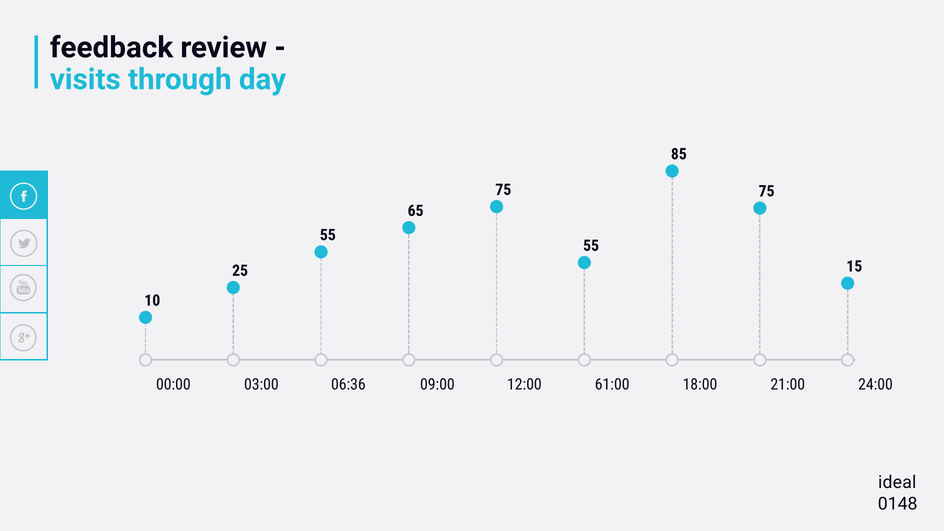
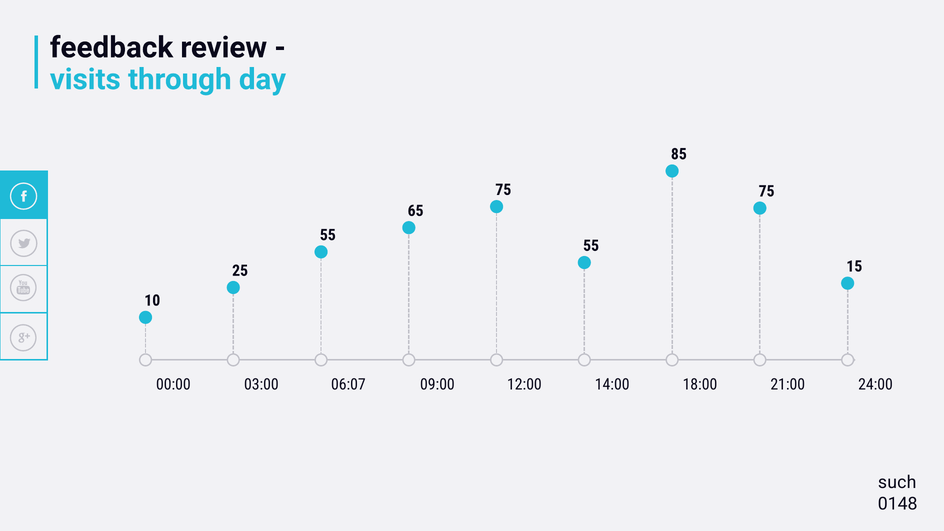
06:36: 06:36 -> 06:07 (348, 385)
61:00: 61:00 -> 14:00 (612, 385)
ideal: ideal -> such (897, 483)
